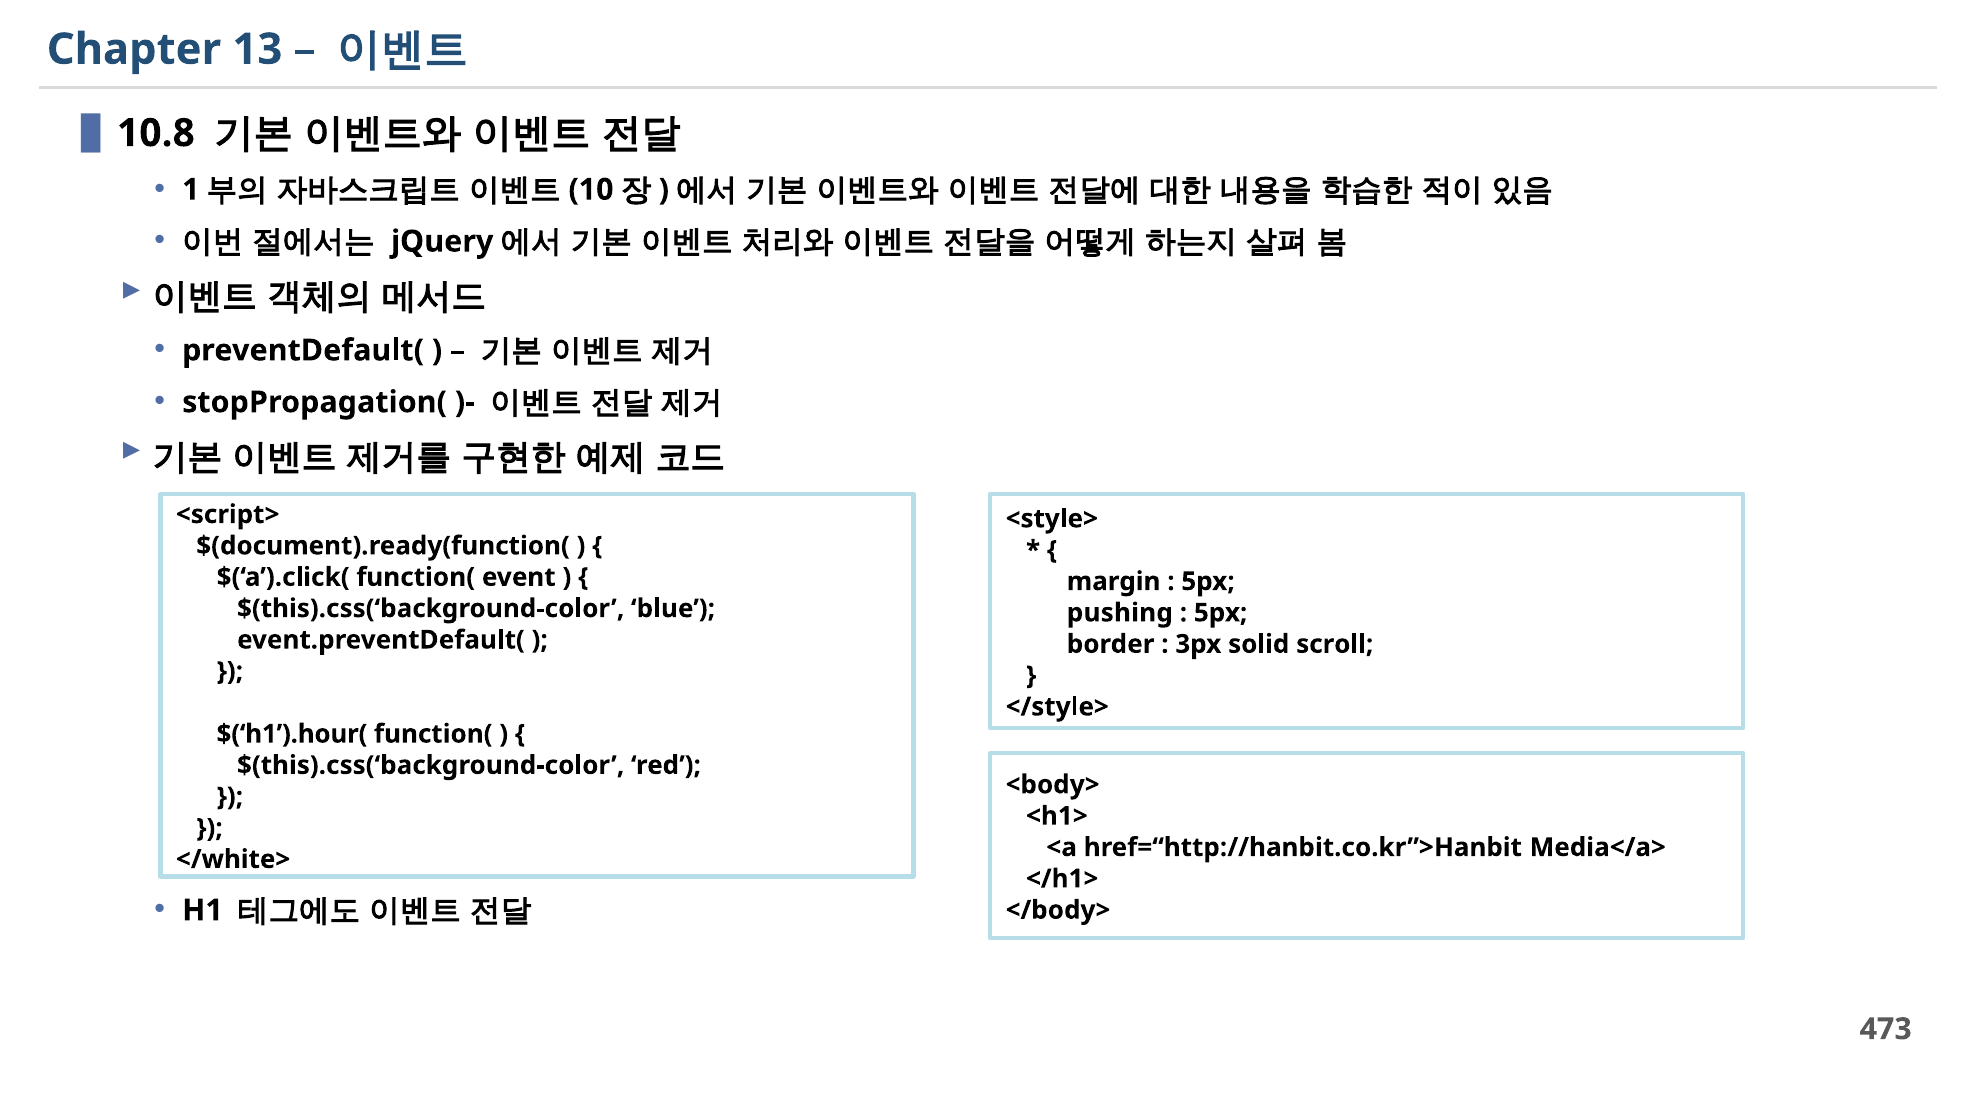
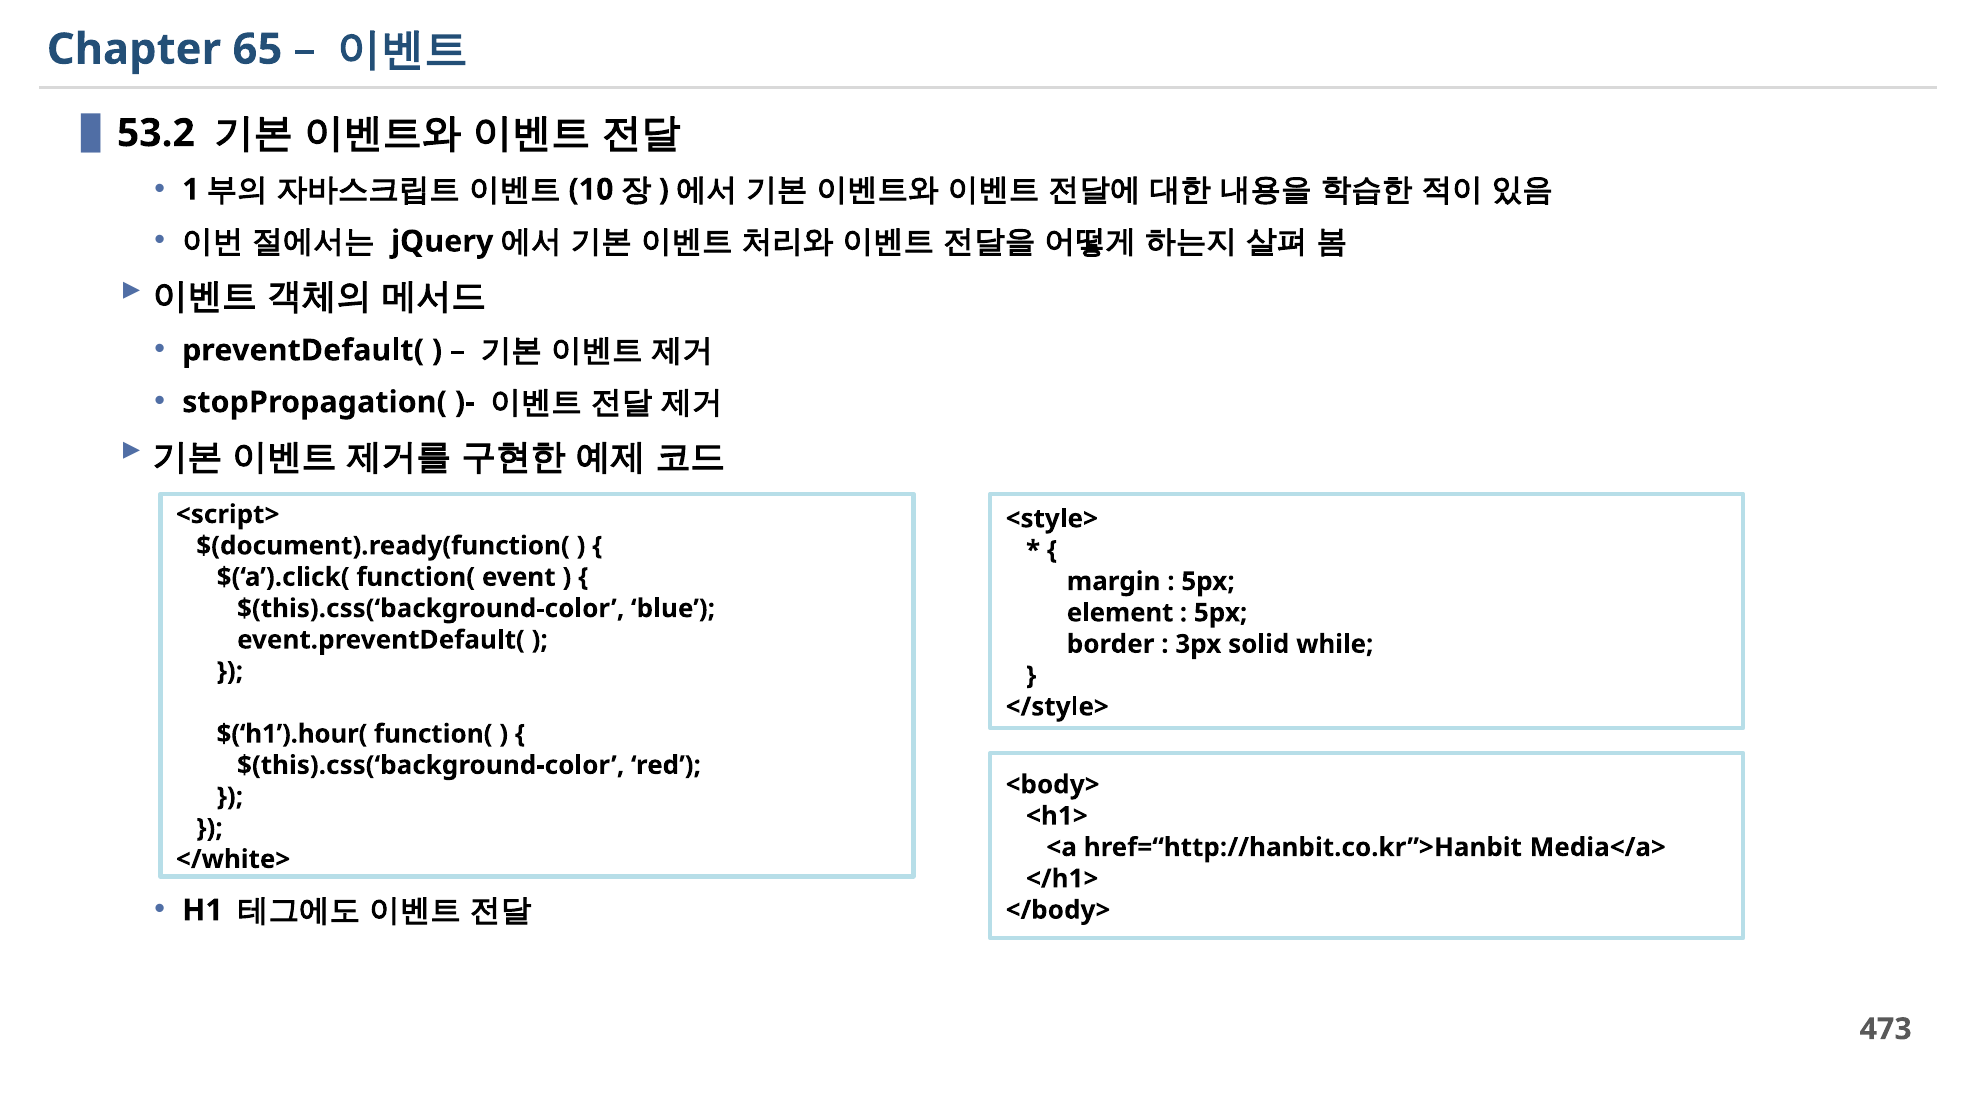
13: 13 -> 65 (257, 49)
10.8: 10.8 -> 53.2 (156, 133)
pushing: pushing -> element (1120, 613)
scroll: scroll -> while (1335, 644)
